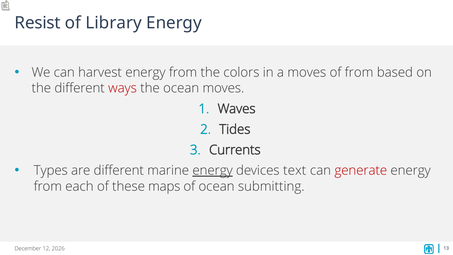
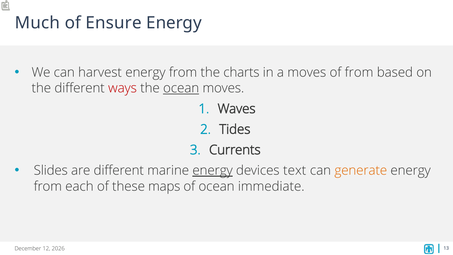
Resist: Resist -> Much (37, 23)
Library: Library -> Ensure (114, 23)
colors: colors -> charts (241, 72)
ocean underline: none -> present (181, 88)
Types: Types -> Slides (51, 170)
generate colour: red -> orange (361, 170)
submitting: submitting -> immediate (271, 186)
